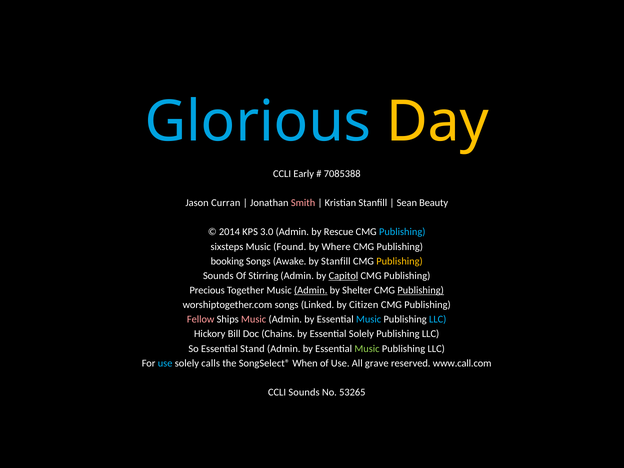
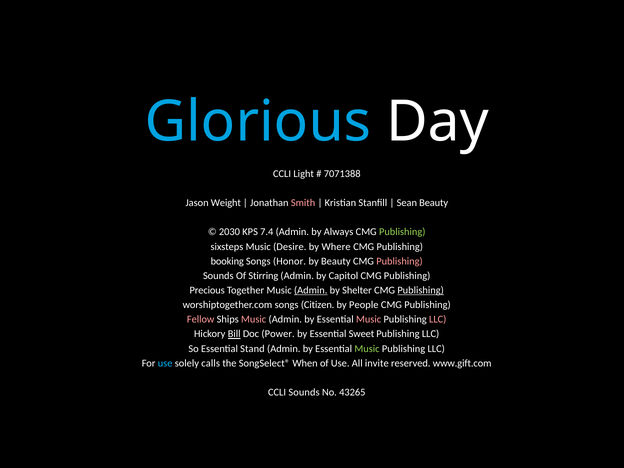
Day colour: yellow -> white (438, 122)
Early: Early -> Light (304, 174)
7085388: 7085388 -> 7071388 (342, 174)
Curran: Curran -> Weight (226, 203)
2014: 2014 -> 2030 (229, 232)
3.0: 3.0 -> 7.4 (267, 232)
Rescue: Rescue -> Always (339, 232)
Publishing colour: light blue -> light green (402, 232)
Found: Found -> Desire (290, 247)
Awake: Awake -> Honor (290, 261)
by Stanfill: Stanfill -> Beauty (336, 261)
Publishing colour: yellow -> pink (400, 261)
Capitol underline: present -> none (343, 276)
Linked: Linked -> Citizen (318, 305)
Citizen: Citizen -> People (364, 305)
Music colour: light blue -> pink (369, 319)
LLC colour: light blue -> pink (438, 319)
Bill underline: none -> present (234, 334)
Chains: Chains -> Power (278, 334)
Essential Solely: Solely -> Sweet (361, 334)
grave: grave -> invite (377, 363)
www.call.com: www.call.com -> www.gift.com (462, 363)
53265: 53265 -> 43265 (352, 392)
